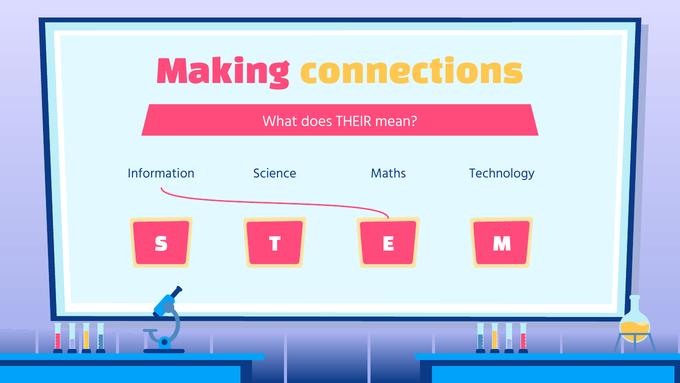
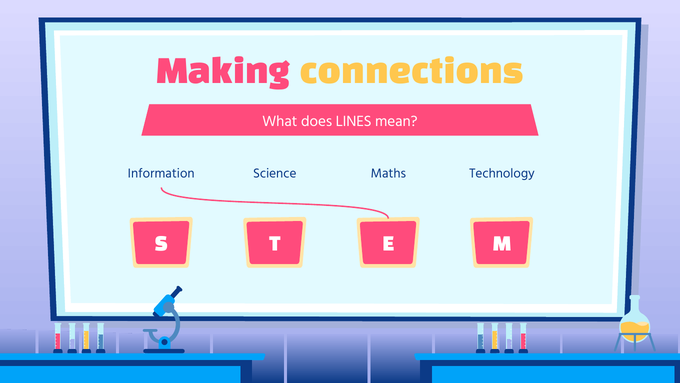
THEIR: THEIR -> LINES (354, 121)
